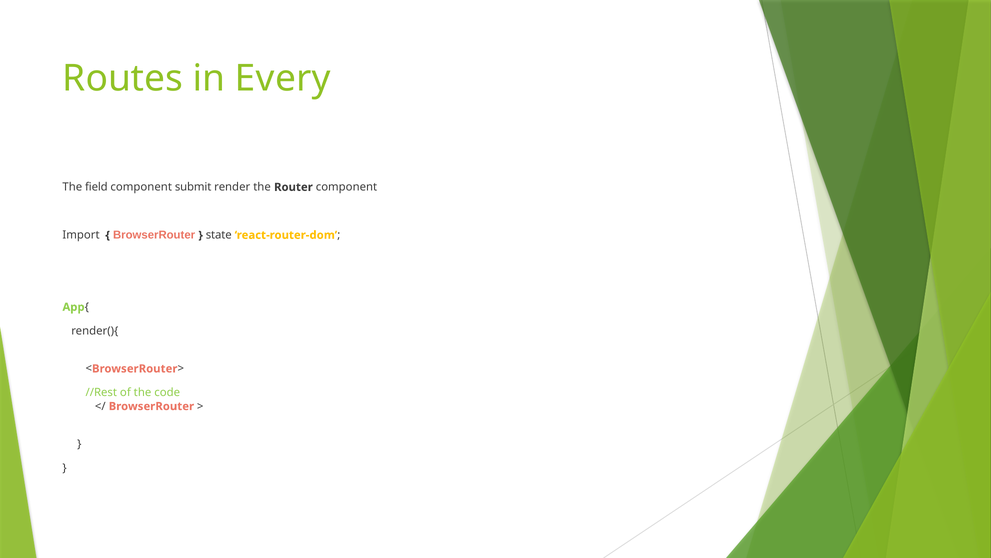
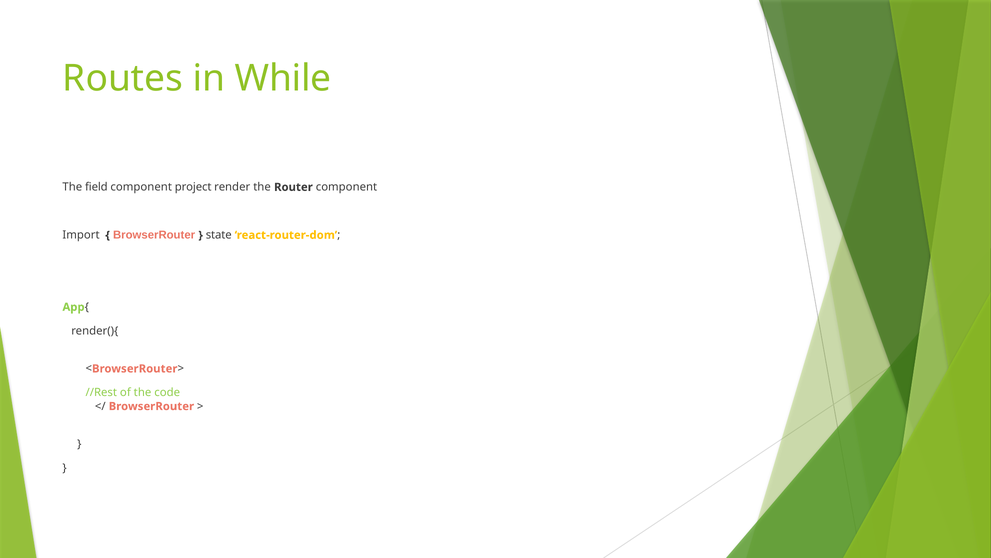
Every: Every -> While (283, 78)
submit: submit -> project (193, 187)
